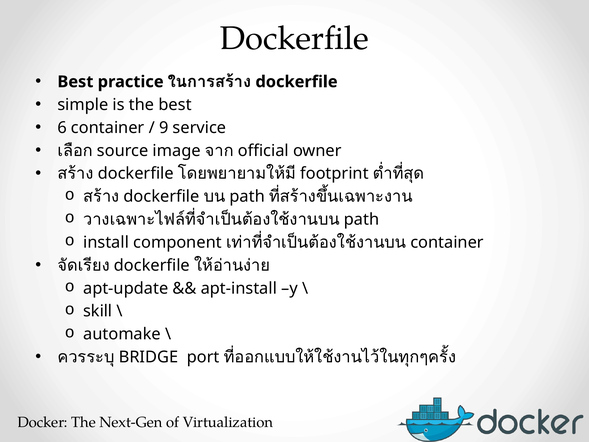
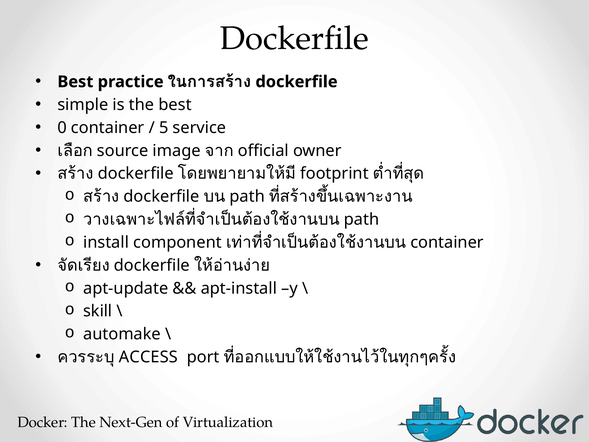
6: 6 -> 0 (62, 128)
9: 9 -> 5 (164, 128)
BRIDGE: BRIDGE -> ACCESS (148, 357)
